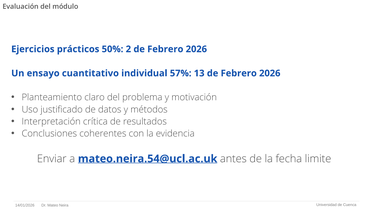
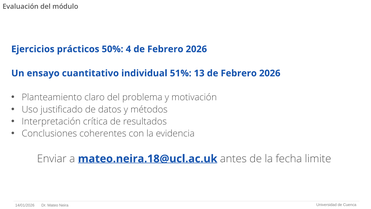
2: 2 -> 4 (128, 49)
57%: 57% -> 51% (181, 73)
mateo.neira.54@ucl.ac.uk: mateo.neira.54@ucl.ac.uk -> mateo.neira.18@ucl.ac.uk (148, 159)
